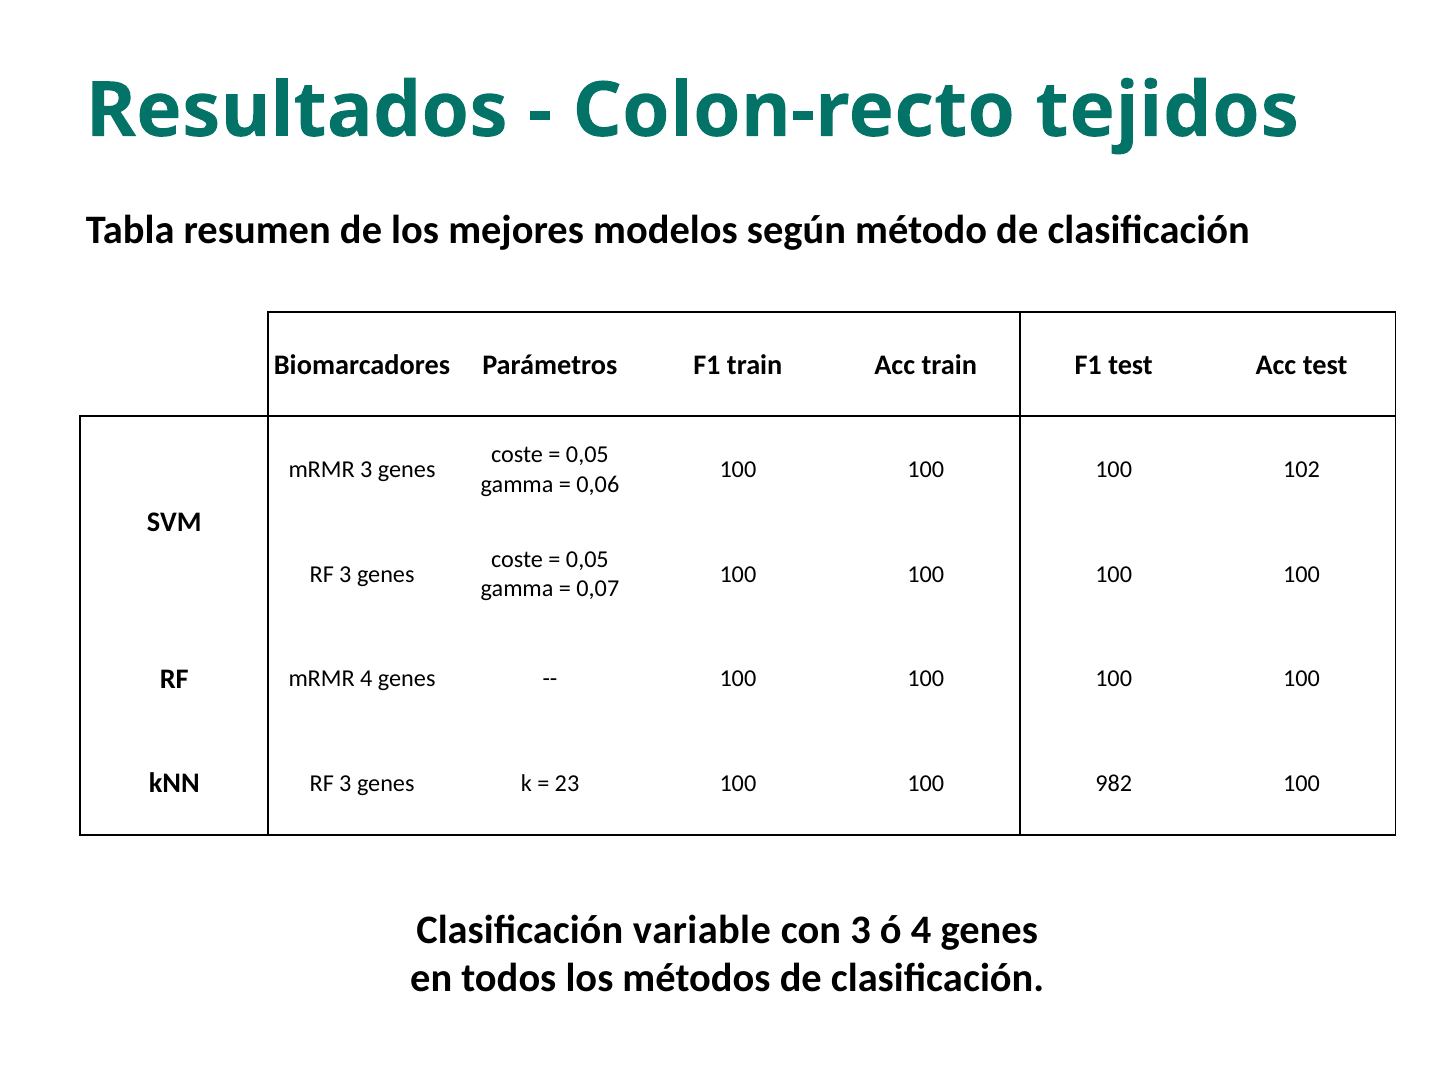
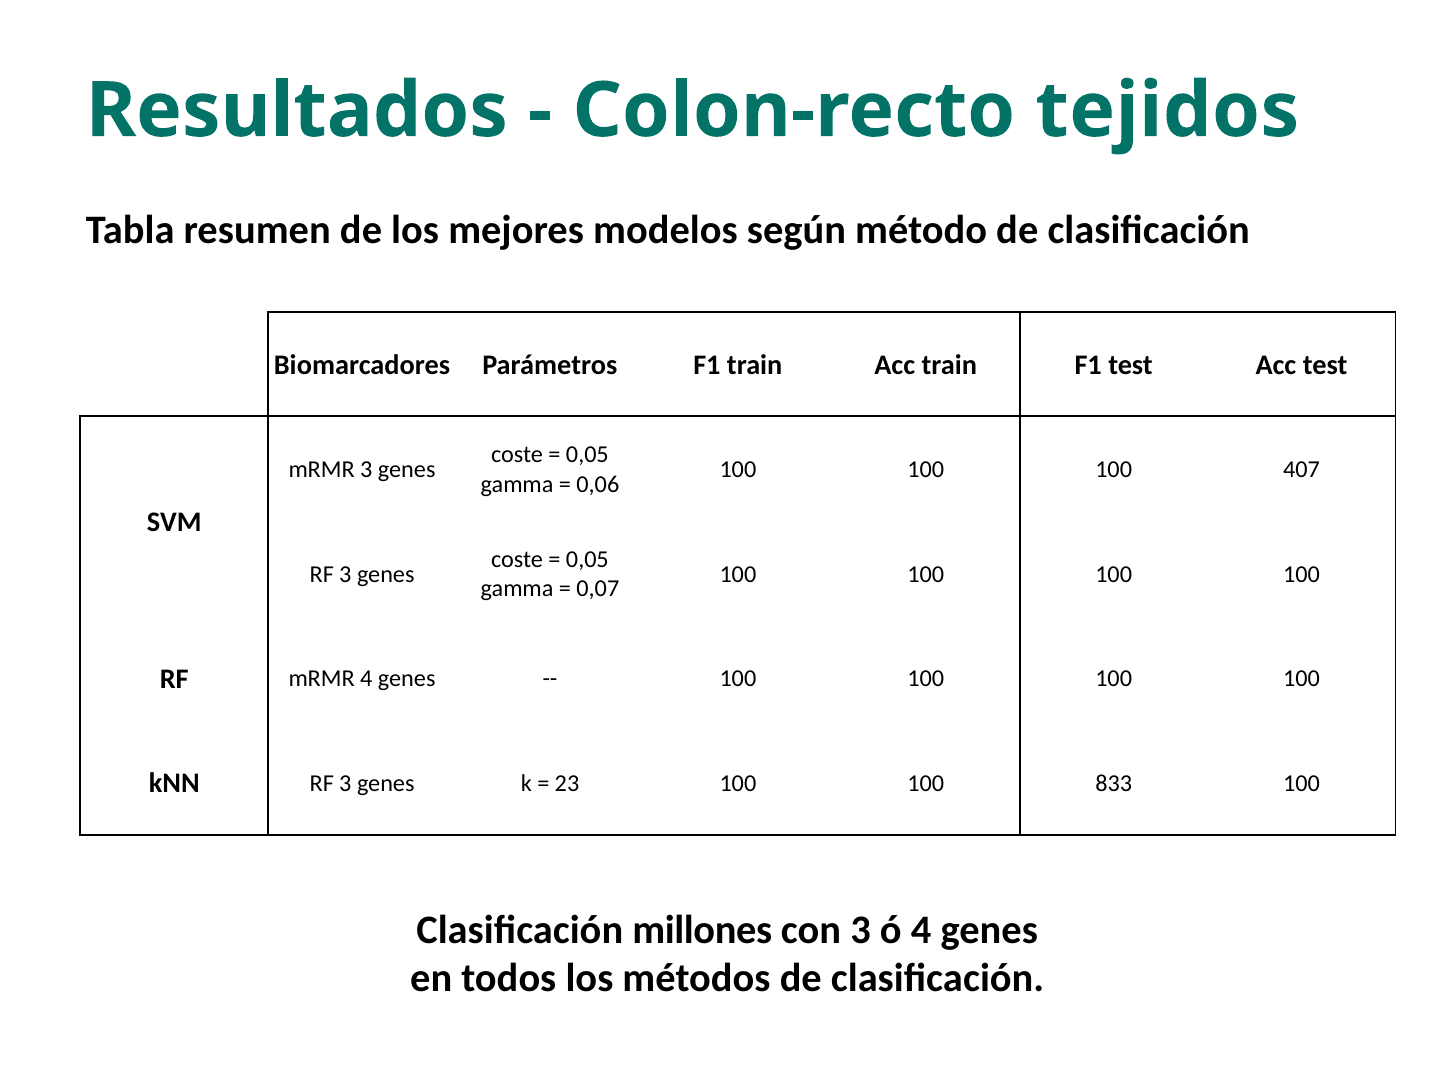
102: 102 -> 407 (1302, 470)
982: 982 -> 833 (1114, 784)
variable: variable -> millones (702, 930)
